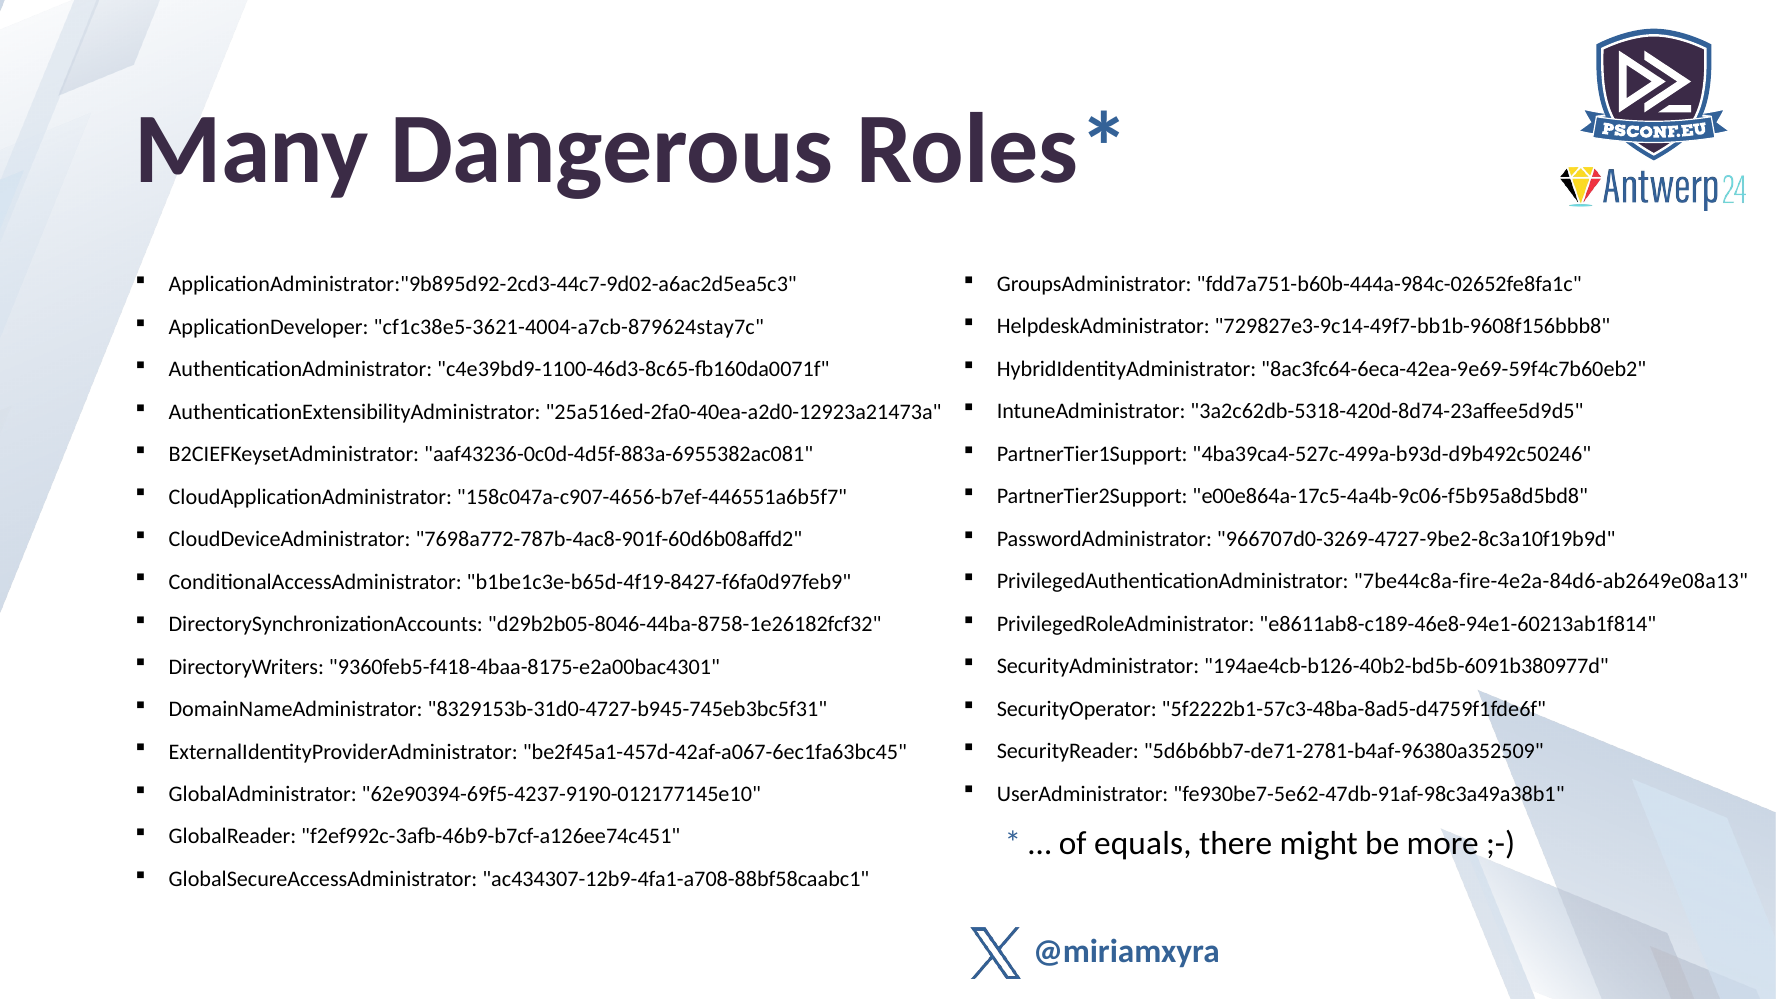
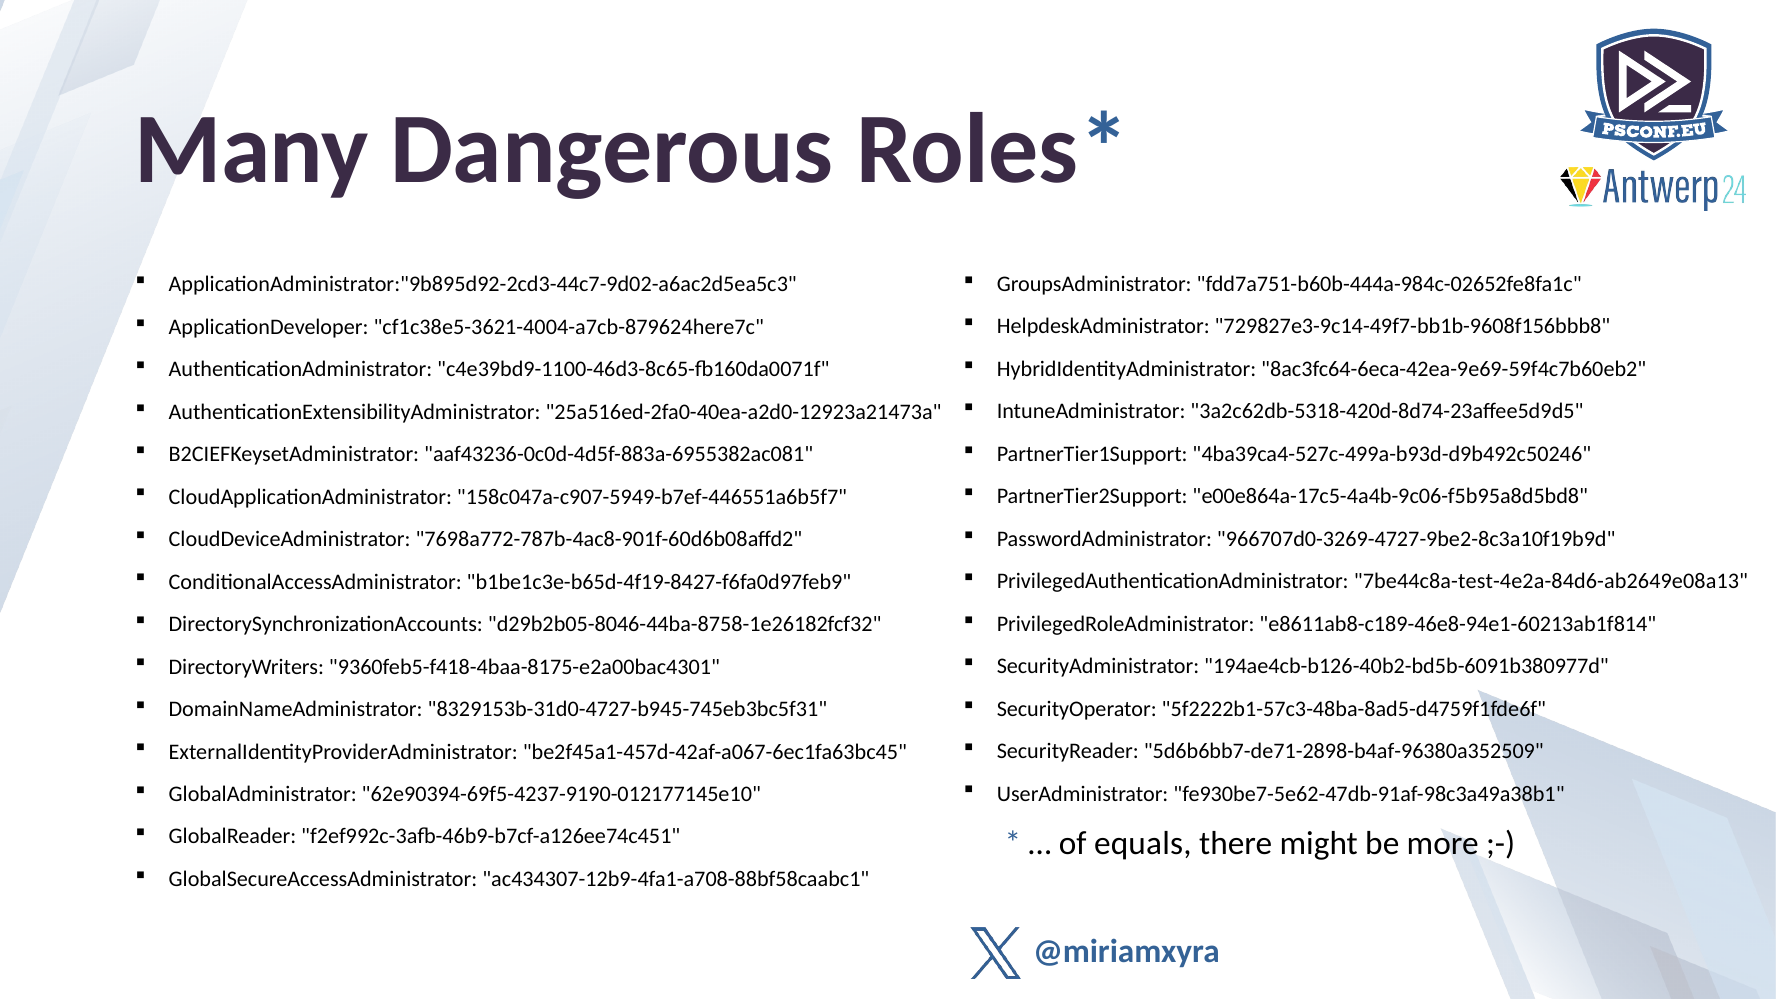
cf1c38e5-3621-4004-a7cb-879624stay7c: cf1c38e5-3621-4004-a7cb-879624stay7c -> cf1c38e5-3621-4004-a7cb-879624here7c (569, 327)
158c047a-c907-4656-b7ef-446551a6b5f7: 158c047a-c907-4656-b7ef-446551a6b5f7 -> 158c047a-c907-5949-b7ef-446551a6b5f7 (652, 497)
7be44c8a-fire-4e2a-84d6-ab2649e08a13: 7be44c8a-fire-4e2a-84d6-ab2649e08a13 -> 7be44c8a-test-4e2a-84d6-ab2649e08a13 (1551, 581)
5d6b6bb7-de71-2781-b4af-96380a352509: 5d6b6bb7-de71-2781-b4af-96380a352509 -> 5d6b6bb7-de71-2898-b4af-96380a352509 (1344, 751)
